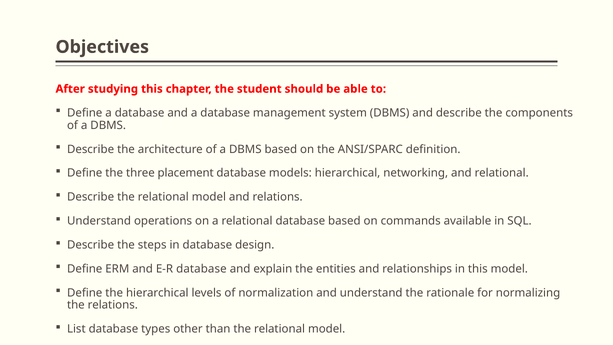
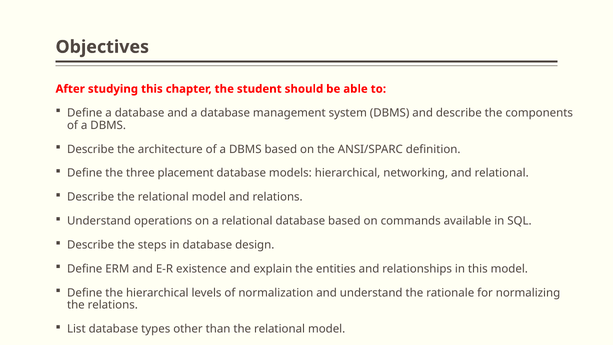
E-R database: database -> existence (201, 269)
